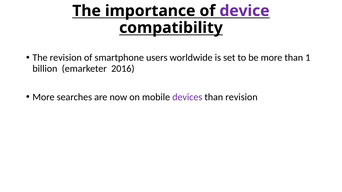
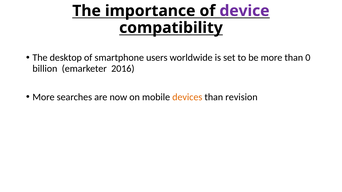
The revision: revision -> desktop (66, 58)
1: 1 -> 0 (308, 58)
devices colour: purple -> orange (187, 97)
